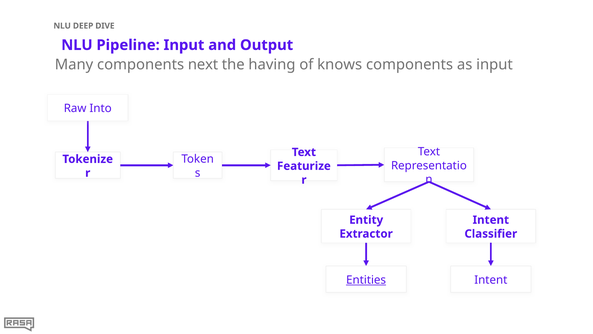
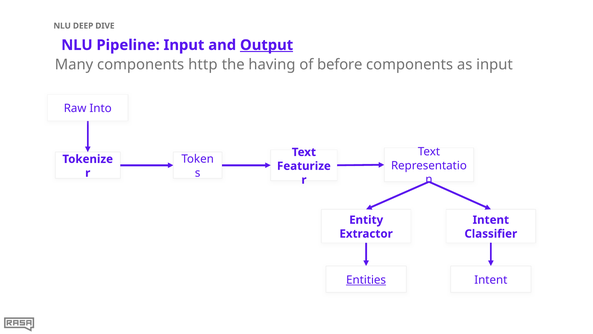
Output underline: none -> present (267, 45)
next: next -> http (203, 64)
knows: knows -> before (340, 64)
